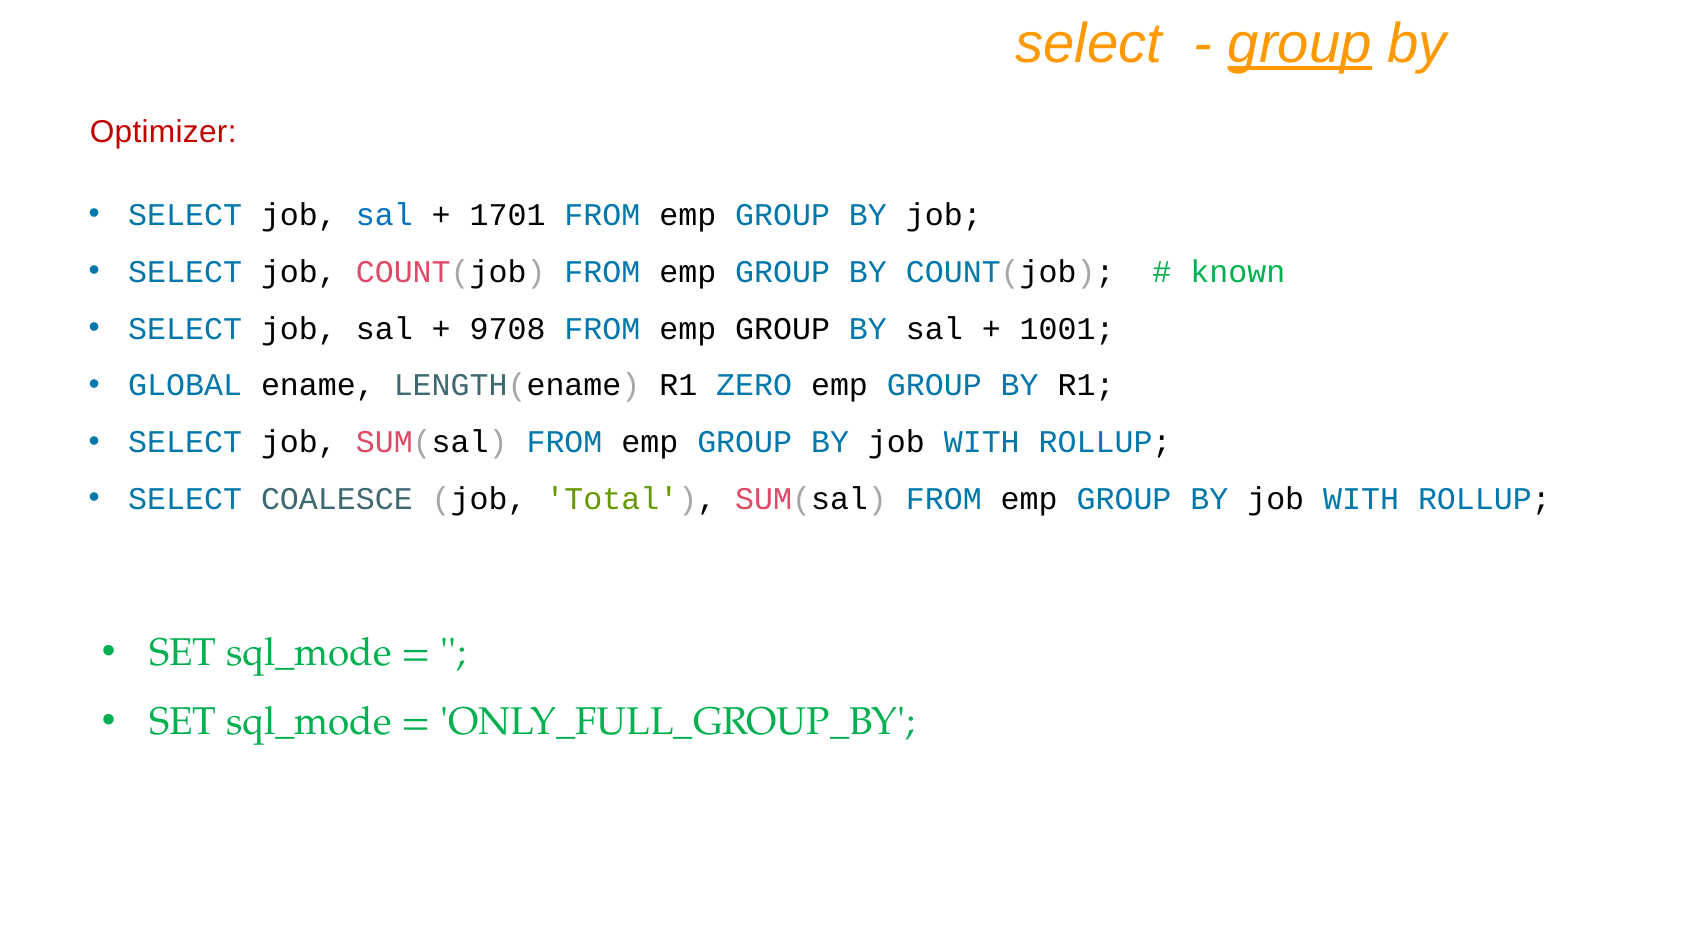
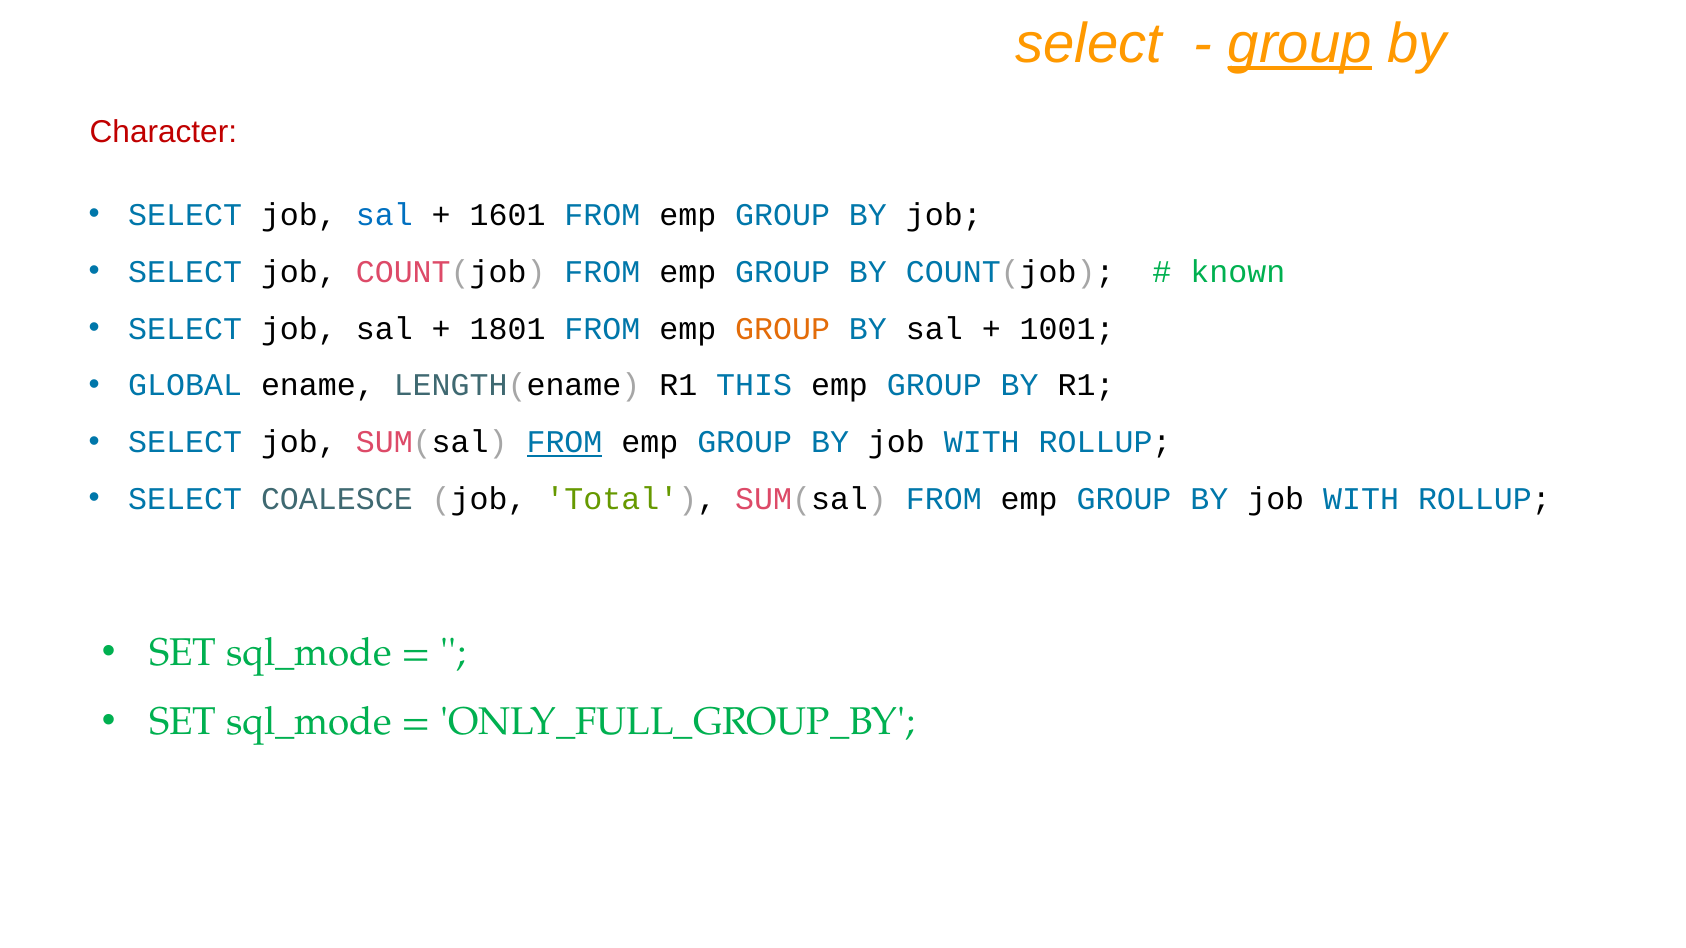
Optimizer: Optimizer -> Character (163, 132)
1701: 1701 -> 1601 (508, 215)
9708: 9708 -> 1801 (508, 329)
GROUP colour: black -> orange (783, 329)
ZERO: ZERO -> THIS (754, 386)
FROM underline: none -> present (564, 443)
